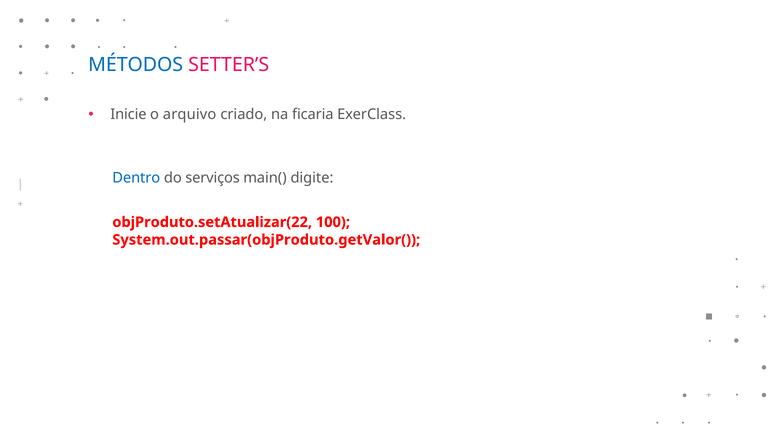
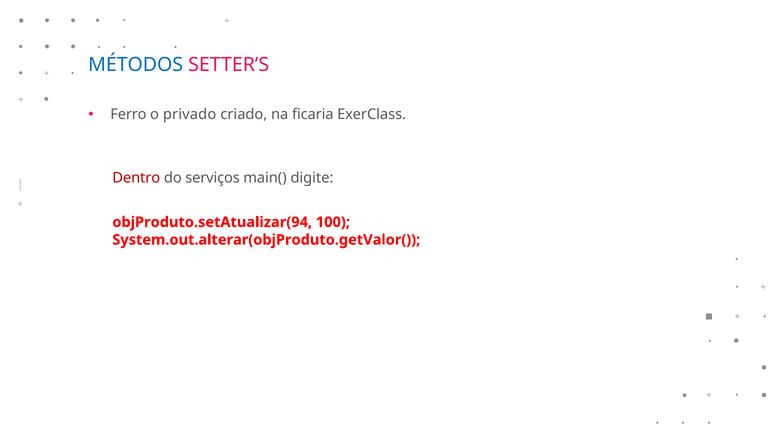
Inicie: Inicie -> Ferro (128, 114)
arquivo: arquivo -> privado (190, 114)
Dentro colour: blue -> red (136, 178)
objProduto.setAtualizar(22: objProduto.setAtualizar(22 -> objProduto.setAtualizar(94 (212, 222)
System.out.passar(objProduto.getValor(: System.out.passar(objProduto.getValor( -> System.out.alterar(objProduto.getValor( (266, 239)
